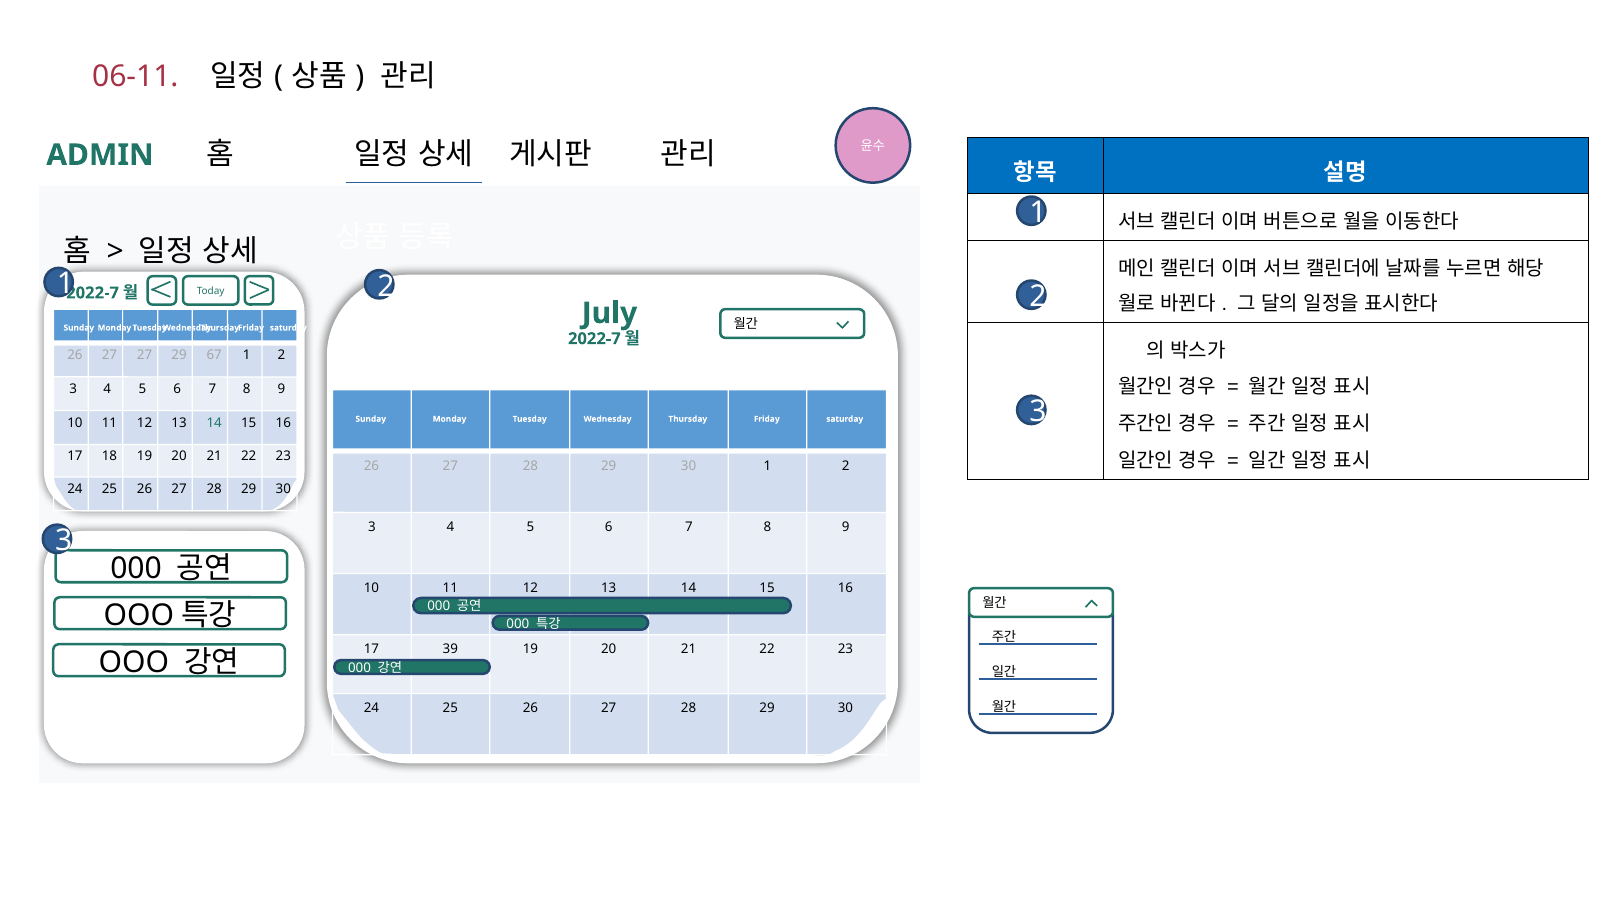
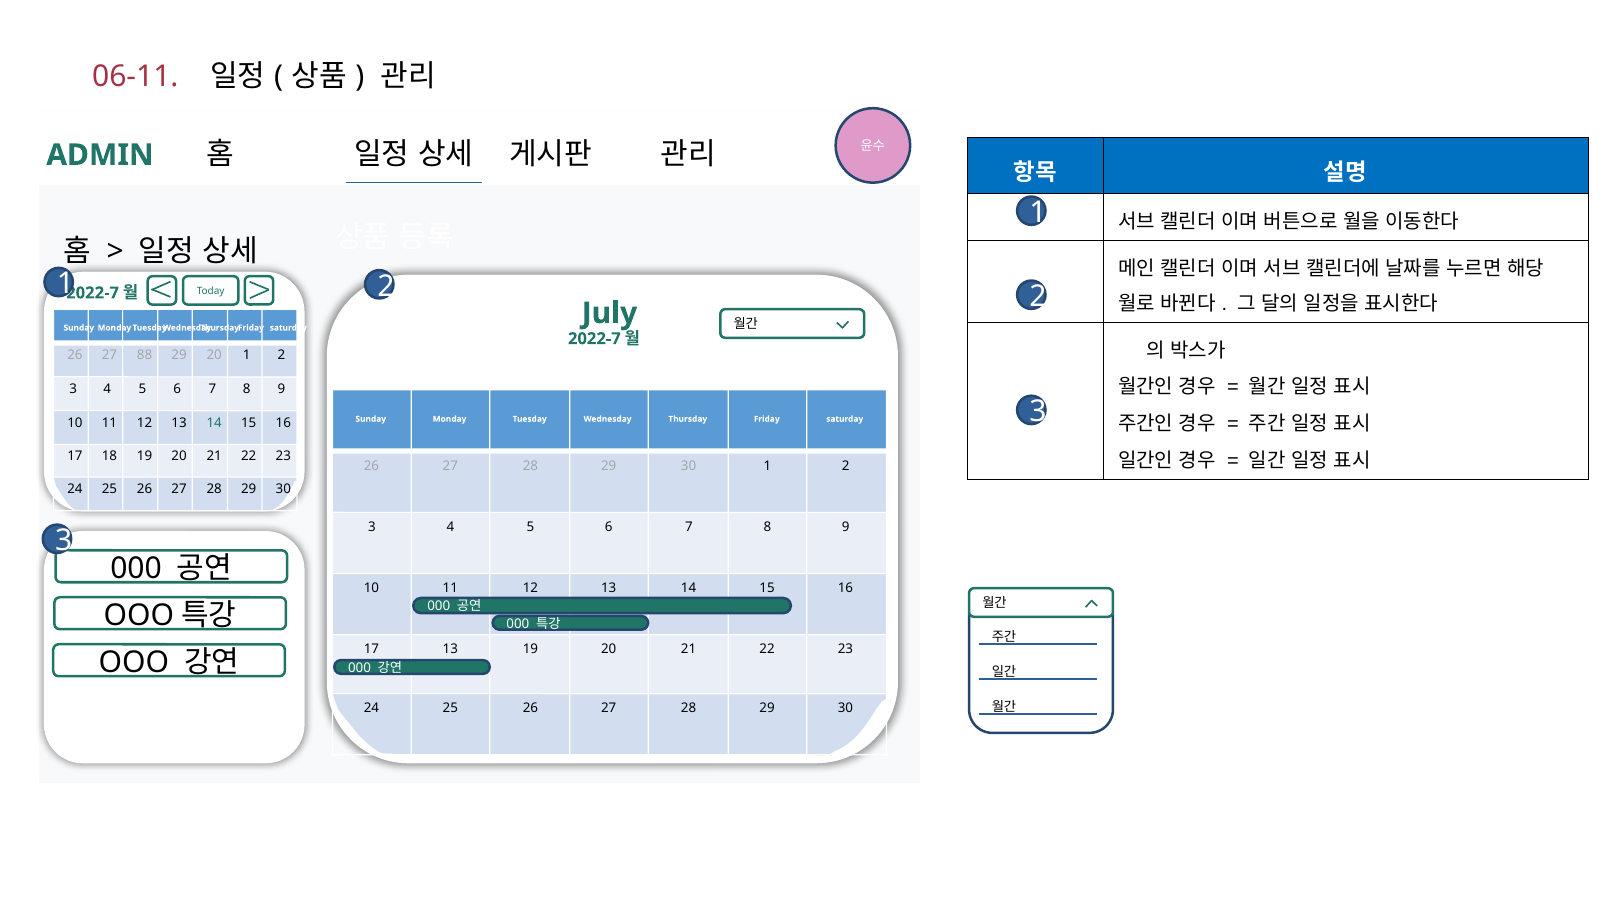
27 27: 27 -> 88 (145, 355)
29 67: 67 -> 20 (214, 355)
17 39: 39 -> 13 (450, 650)
